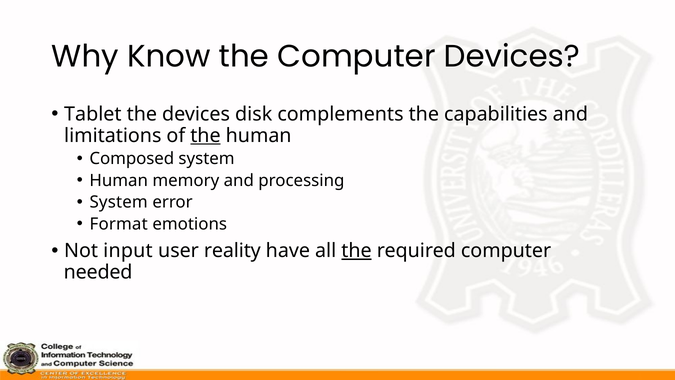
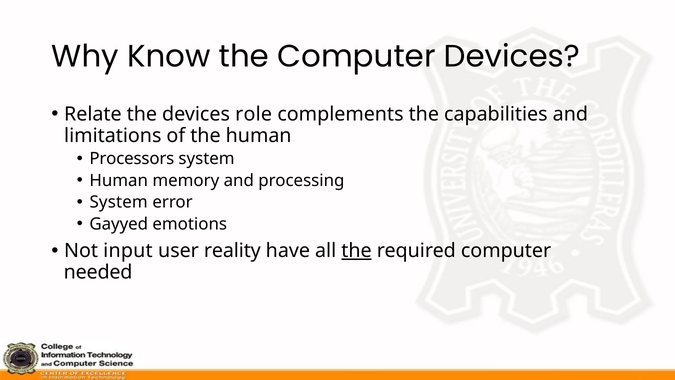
Tablet: Tablet -> Relate (93, 114)
disk: disk -> role (254, 114)
the underline: present -> none (205, 135)
Composed: Composed -> Processors (132, 159)
Format: Format -> Gayyed (119, 224)
